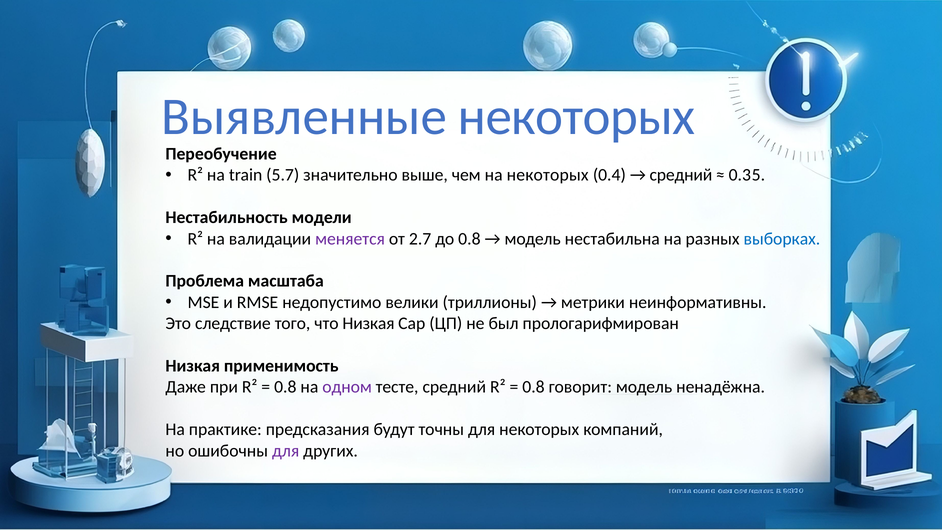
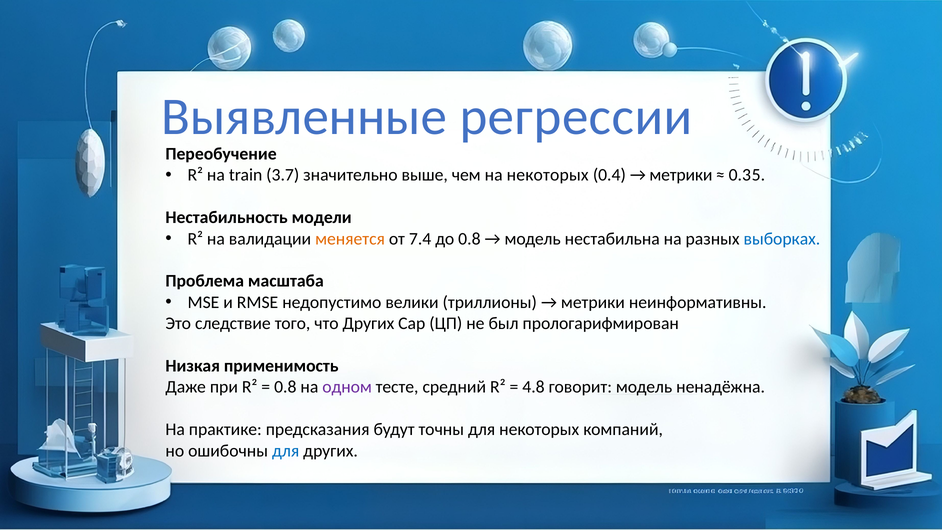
Выявленные некоторых: некоторых -> регрессии (576, 117)
5.7: 5.7 -> 3.7 (283, 175)
средний: средний -> метрики (681, 175)
меняется colour: purple -> orange (350, 239)
2.7: 2.7 -> 7.4 (420, 239)
что Низкая: Низкая -> Других (368, 323)
0.8: 0.8 -> 4.8 (534, 387)
для colour: purple -> blue (286, 451)
